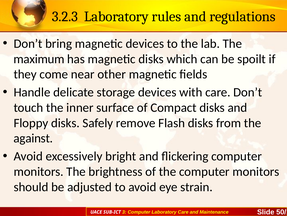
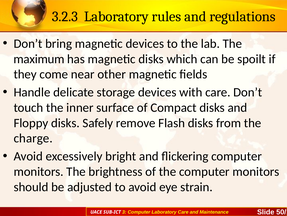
against: against -> charge (33, 138)
